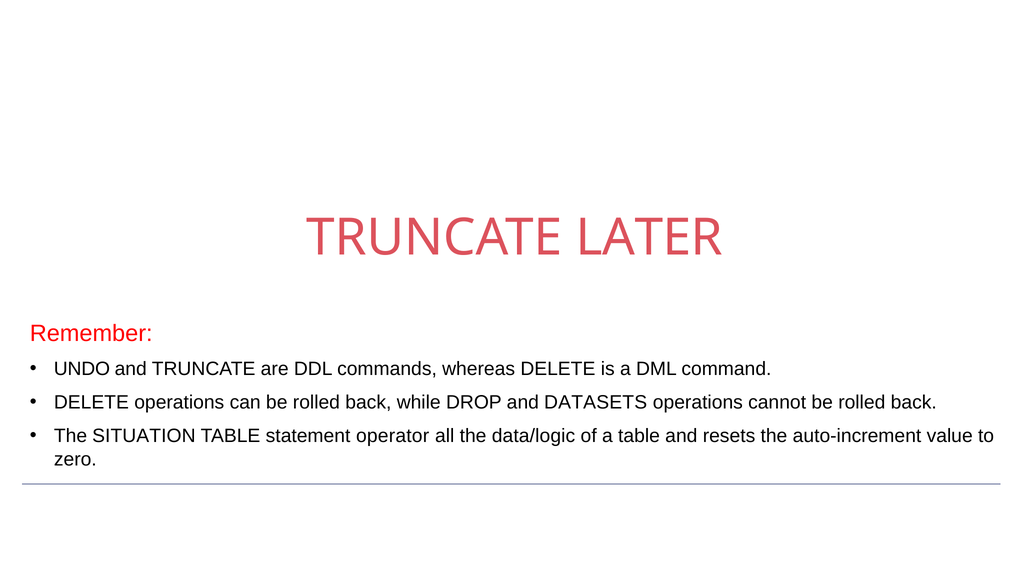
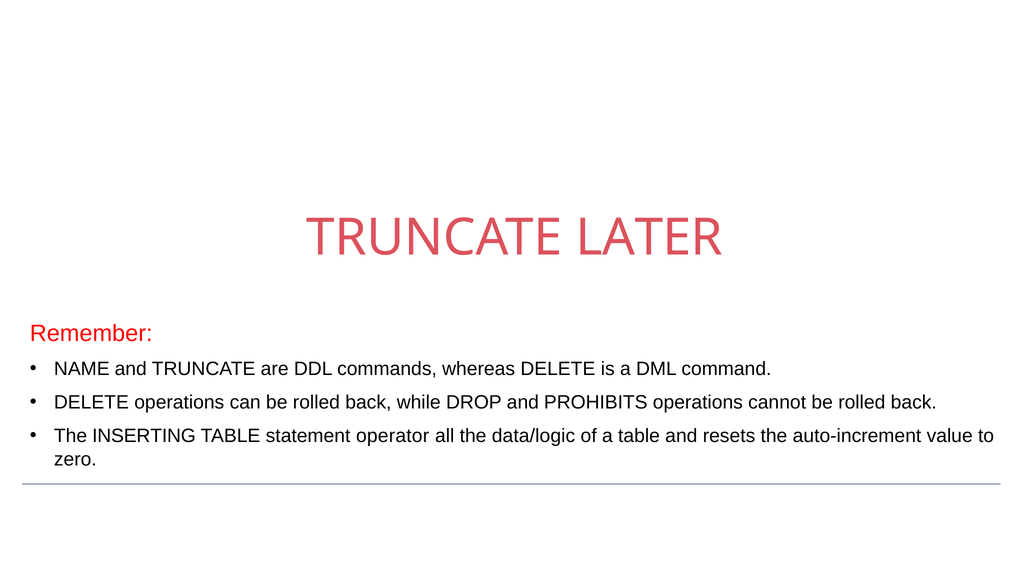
UNDO: UNDO -> NAME (82, 369)
DATASETS: DATASETS -> PROHIBITS (596, 402)
SITUATION: SITUATION -> INSERTING (144, 436)
